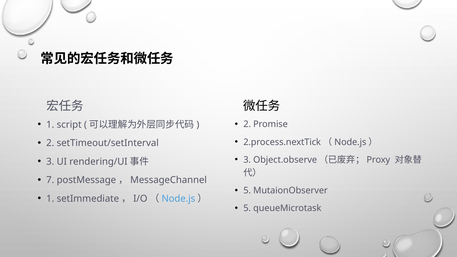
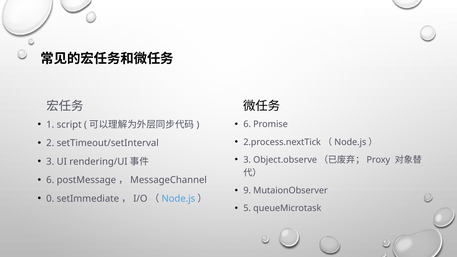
2: 2 -> 6 (247, 124)
7: 7 -> 6 (50, 180)
5: 5 -> 9 (247, 191)
1: 1 -> 0 (50, 199)
